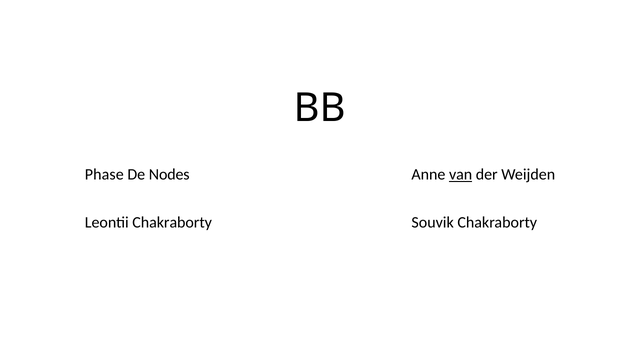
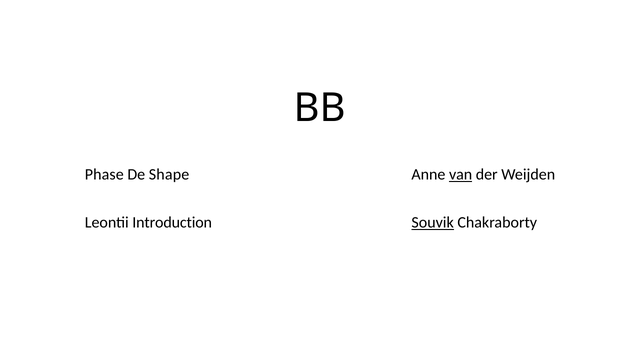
Nodes: Nodes -> Shape (169, 175)
Leontii Chakraborty: Chakraborty -> Introduction (172, 222)
Souvik underline: none -> present (433, 222)
